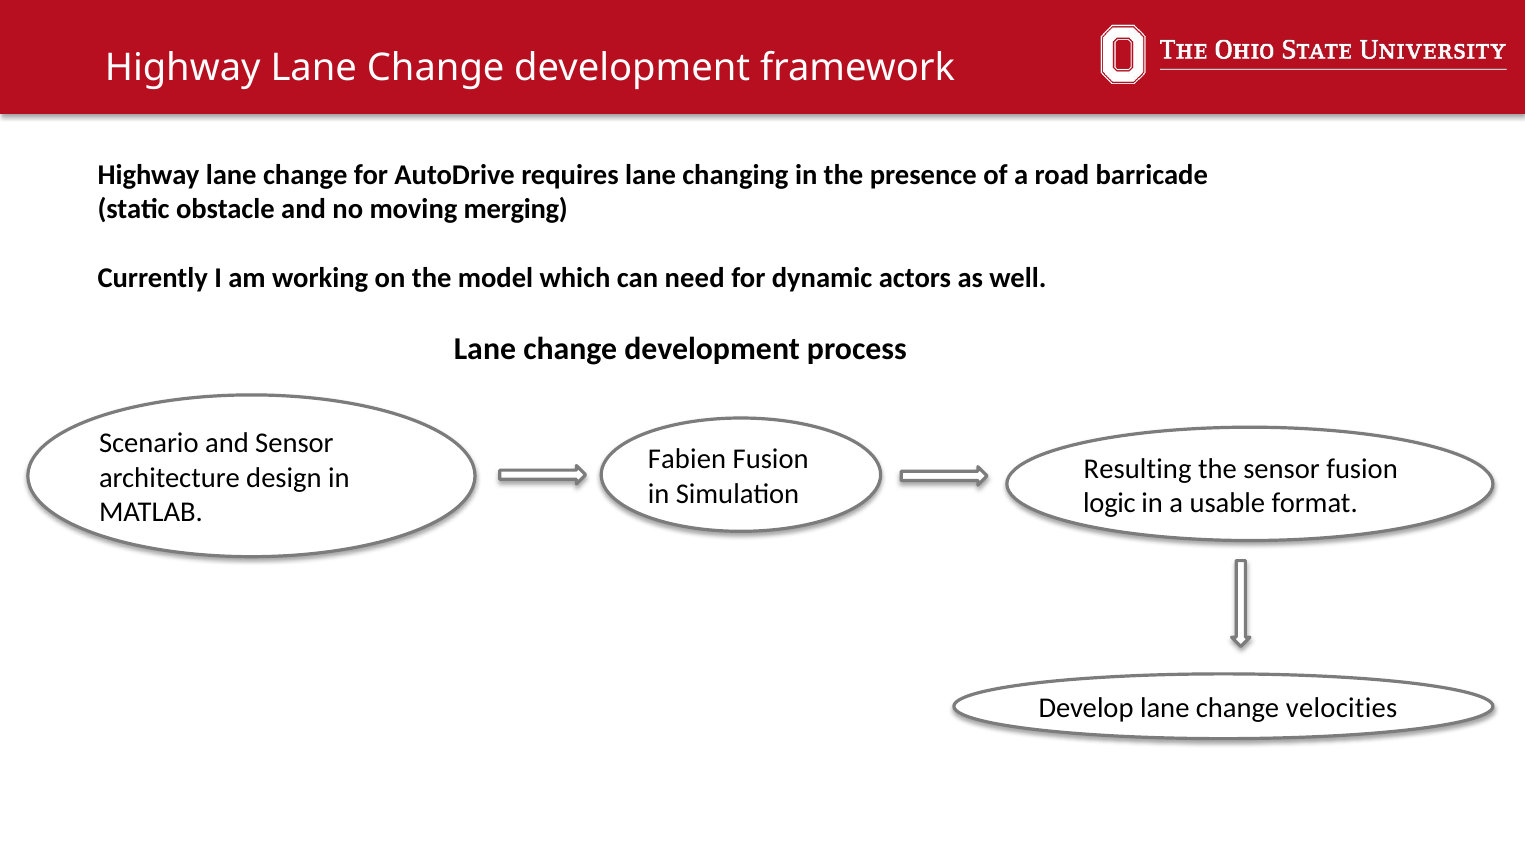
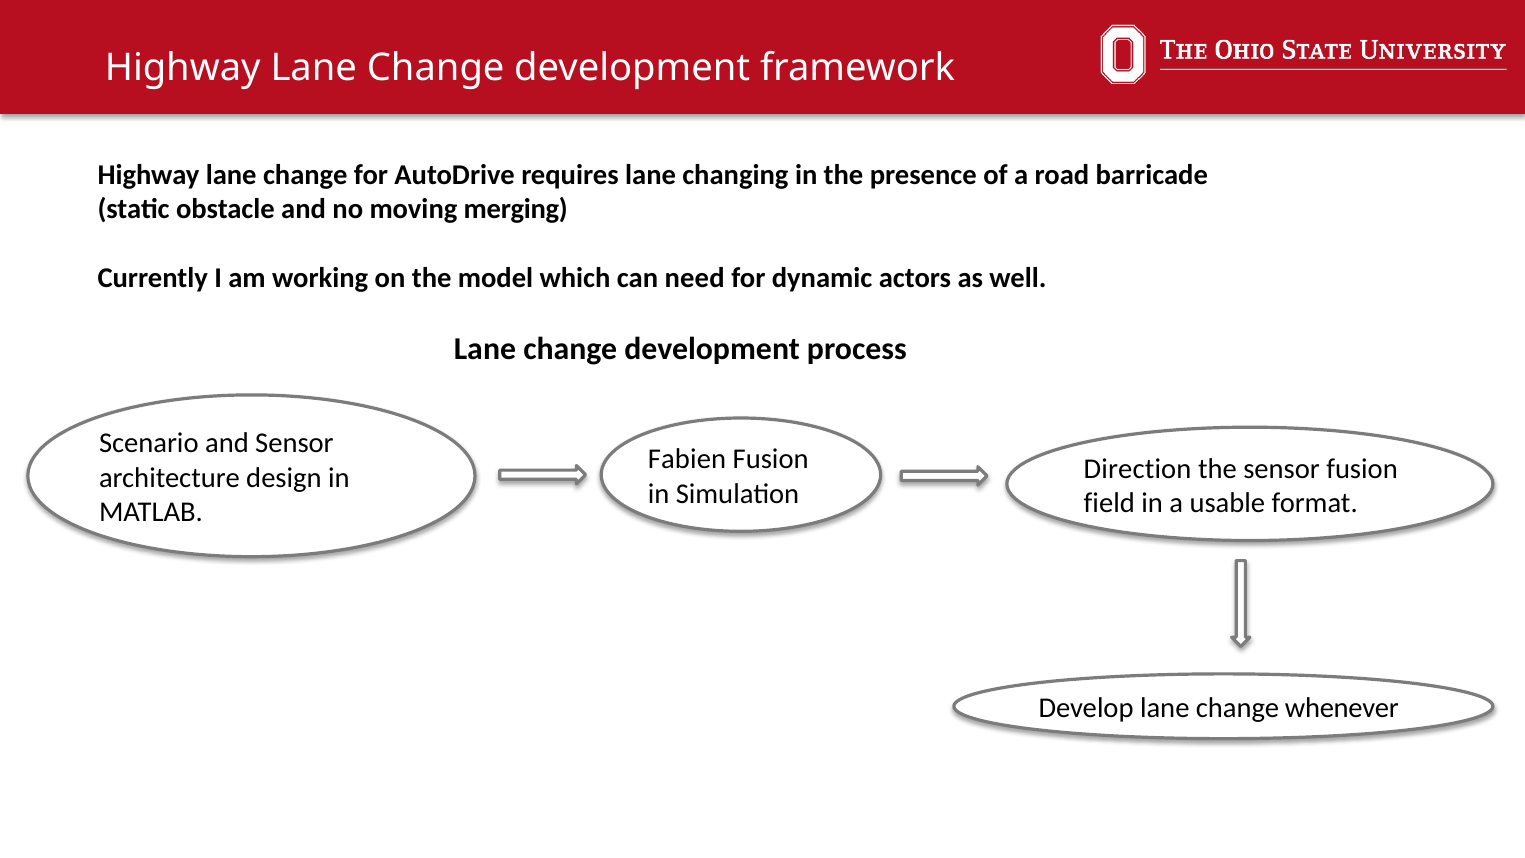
Resulting: Resulting -> Direction (1138, 469)
logic: logic -> field (1109, 503)
velocities: velocities -> whenever (1342, 708)
